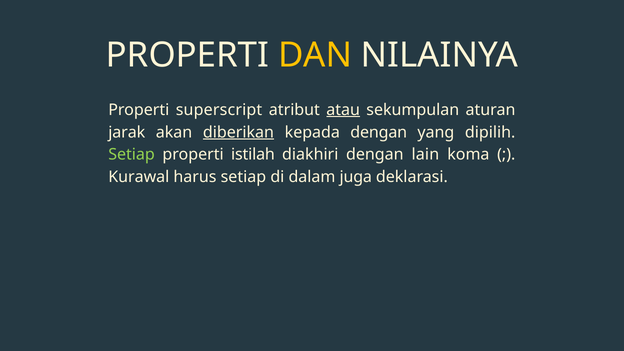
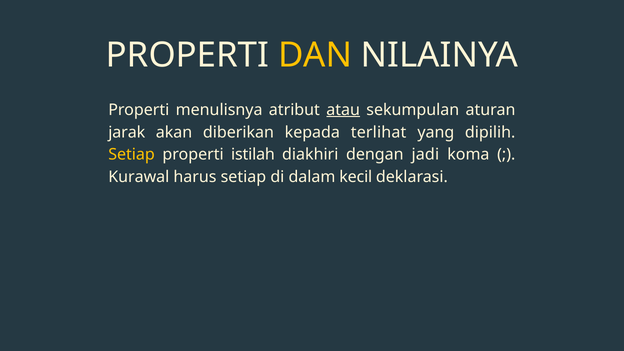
superscript: superscript -> menulisnya (219, 110)
diberikan underline: present -> none (238, 132)
kepada dengan: dengan -> terlihat (379, 132)
Setiap colour: light green -> yellow (132, 155)
lain: lain -> jadi (425, 155)
juga: juga -> kecil (356, 177)
